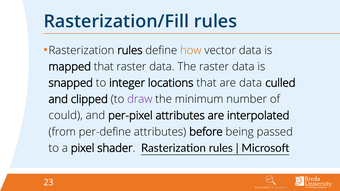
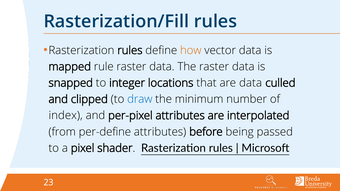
mapped that: that -> rule (104, 67)
draw colour: purple -> blue (140, 99)
could: could -> index (66, 116)
